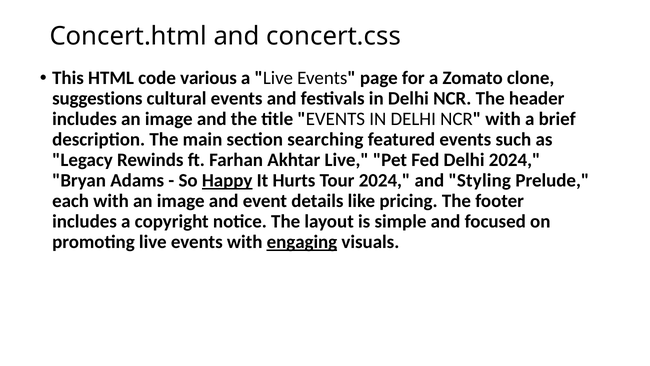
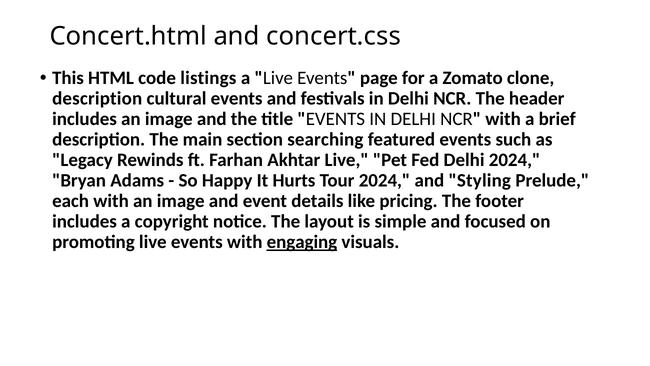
various: various -> listings (208, 78)
suggestions: suggestions -> description (97, 99)
Happy underline: present -> none (227, 180)
